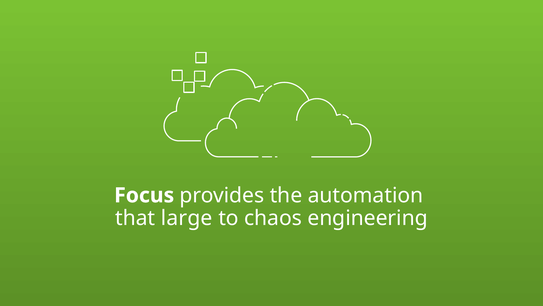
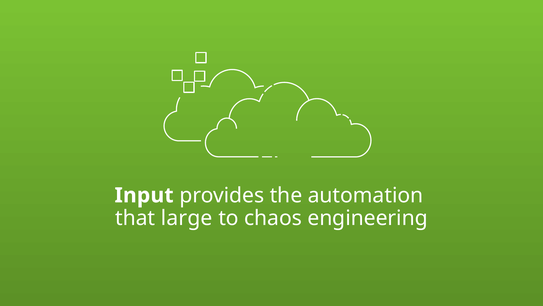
Focus: Focus -> Input (144, 195)
